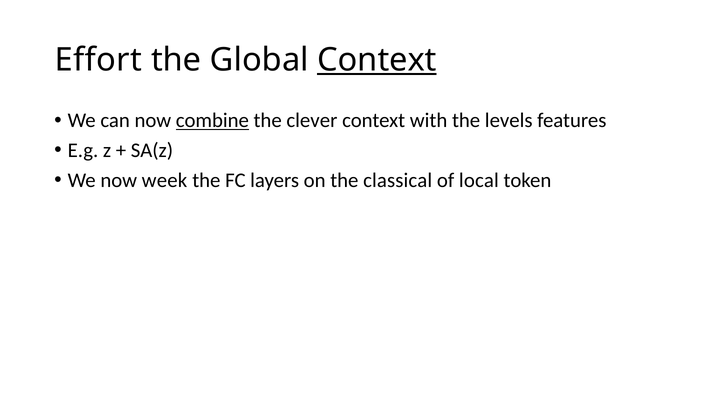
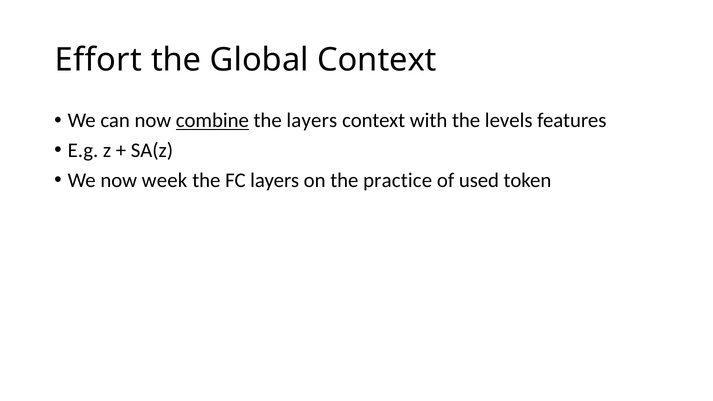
Context underline: present -> none (377, 60)
the clever: clever -> layers (312, 121)
classical: classical -> practice (398, 180)
local: local -> used (479, 180)
